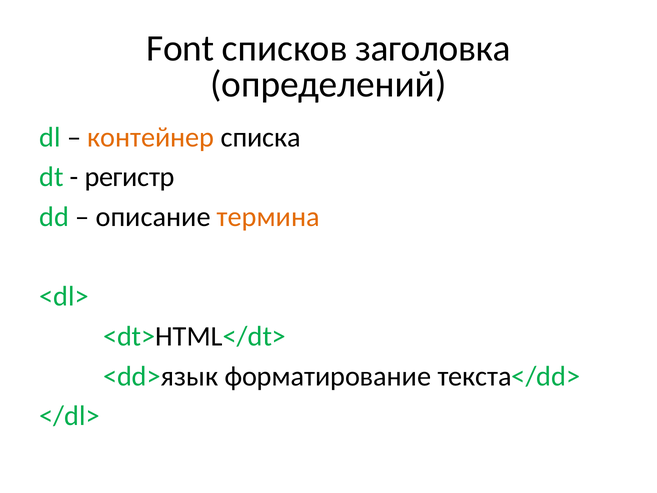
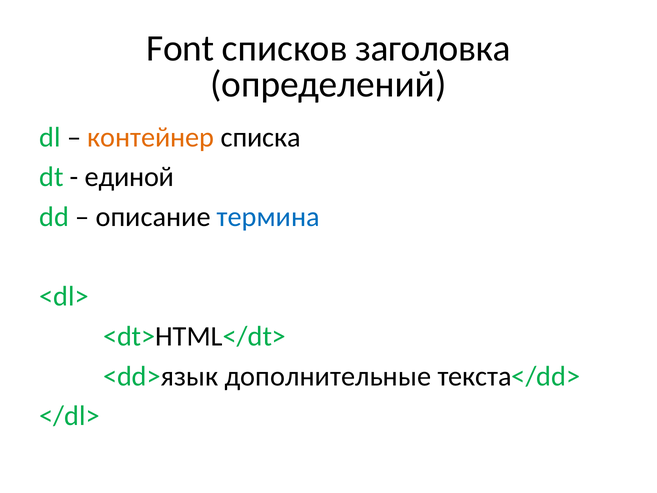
регистр: регистр -> единой (130, 177)
термина colour: orange -> blue (268, 217)
форматирование: форматирование -> дополнительные (328, 376)
